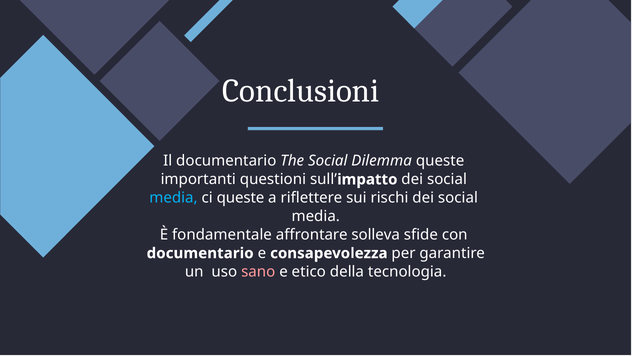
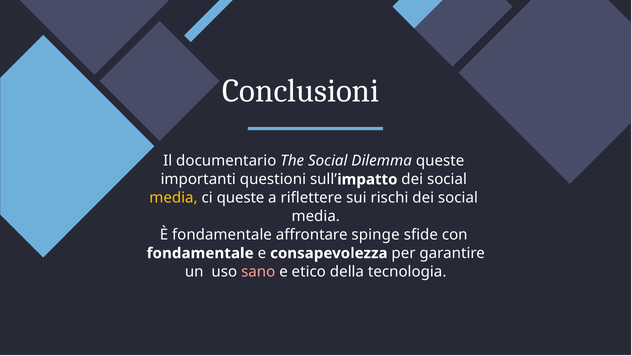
media colour: light blue -> yellow (173, 198)
solleva: solleva -> spinge (376, 235)
documentario: documentario -> fondamentale (200, 253)
